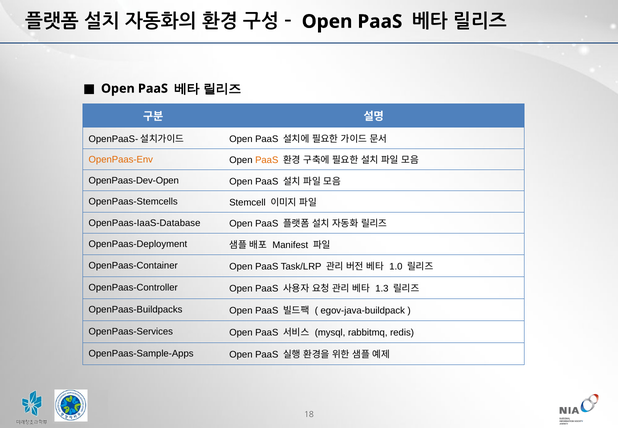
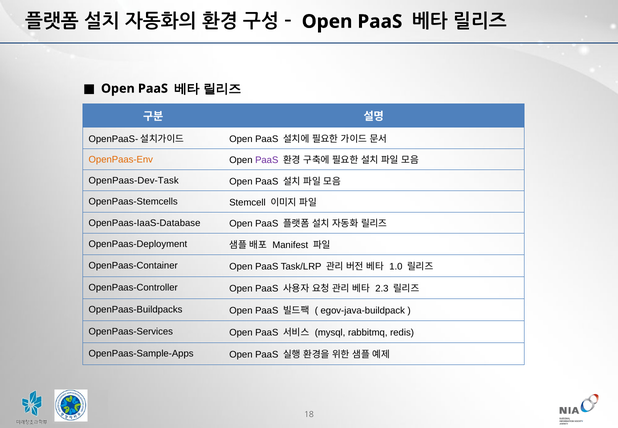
PaaS colour: orange -> purple (267, 160)
OpenPaas-Dev-Open: OpenPaas-Dev-Open -> OpenPaas-Dev-Task (134, 180)
1.3: 1.3 -> 2.3 (382, 288)
